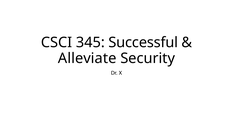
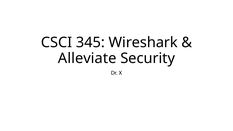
Successful: Successful -> Wireshark (143, 43)
